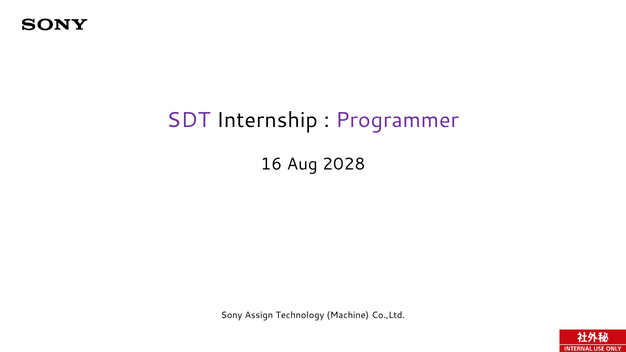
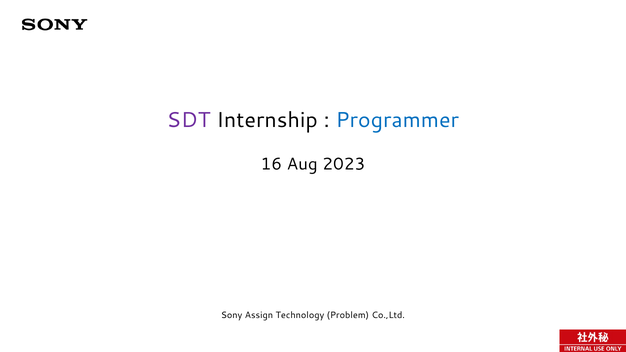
Programmer colour: purple -> blue (397, 120)
2028: 2028 -> 2023 (344, 164)
Machine: Machine -> Problem (348, 315)
